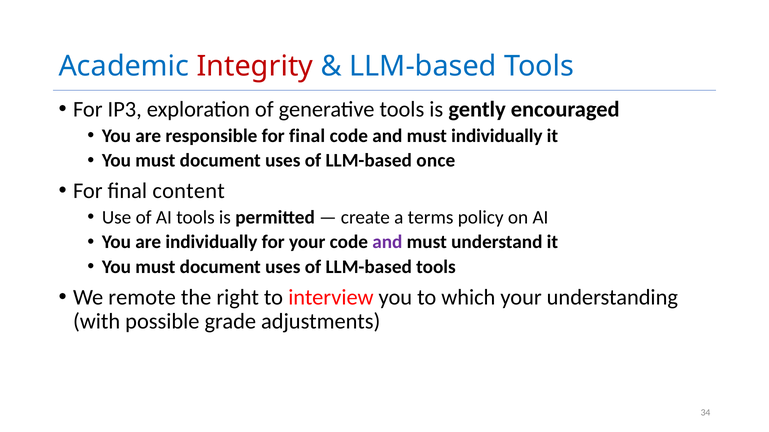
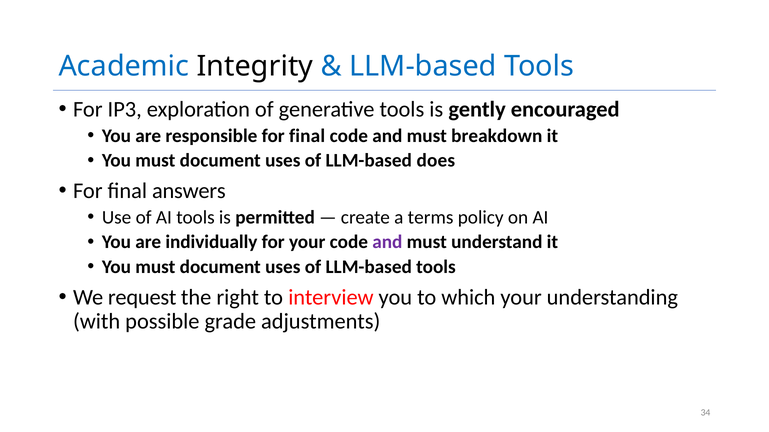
Integrity colour: red -> black (255, 66)
must individually: individually -> breakdown (497, 136)
once: once -> does (436, 161)
content: content -> answers (189, 191)
remote: remote -> request (142, 298)
